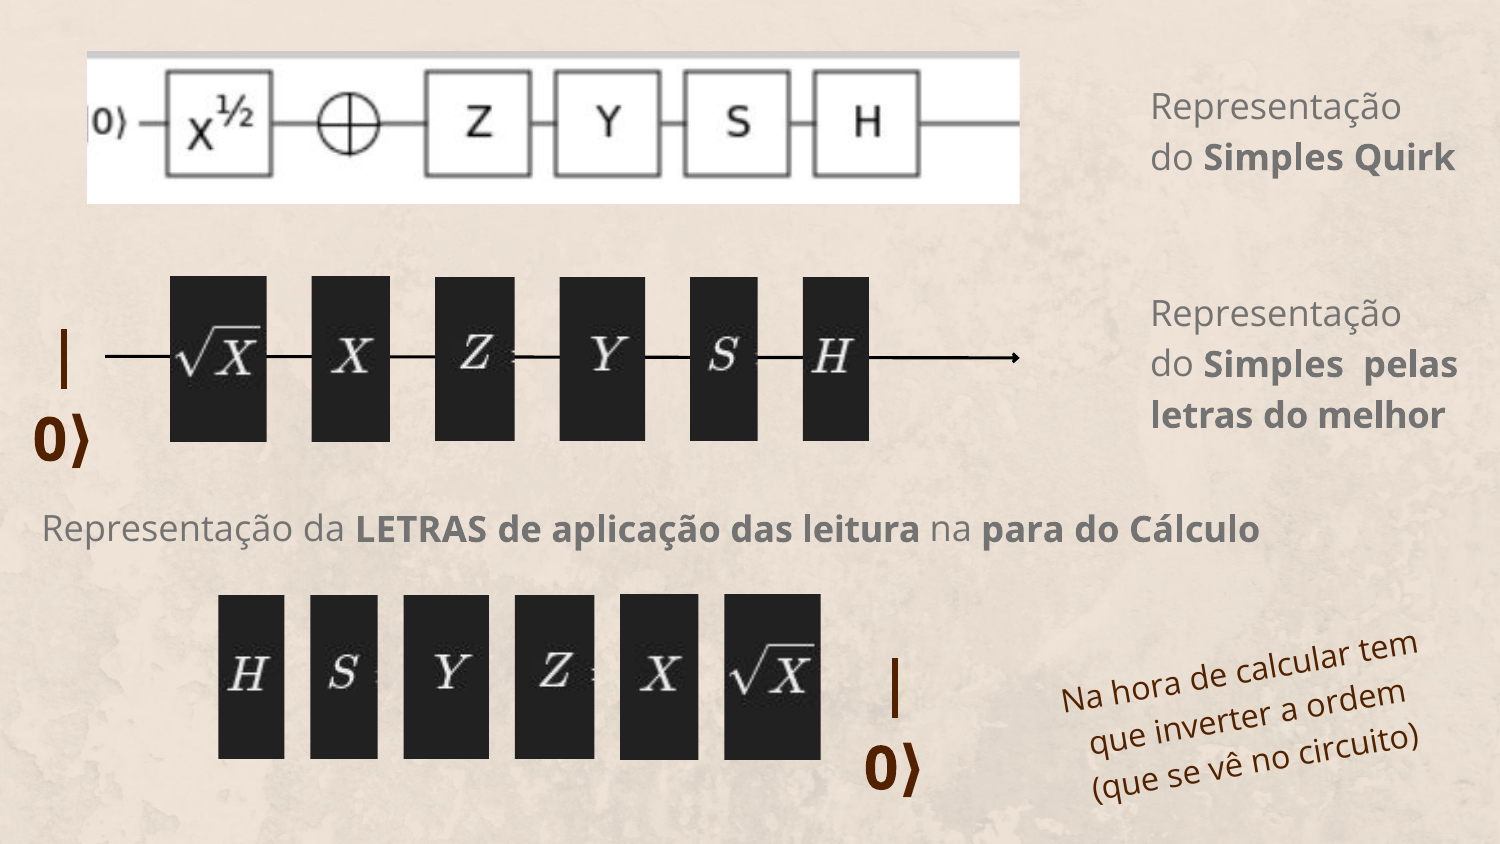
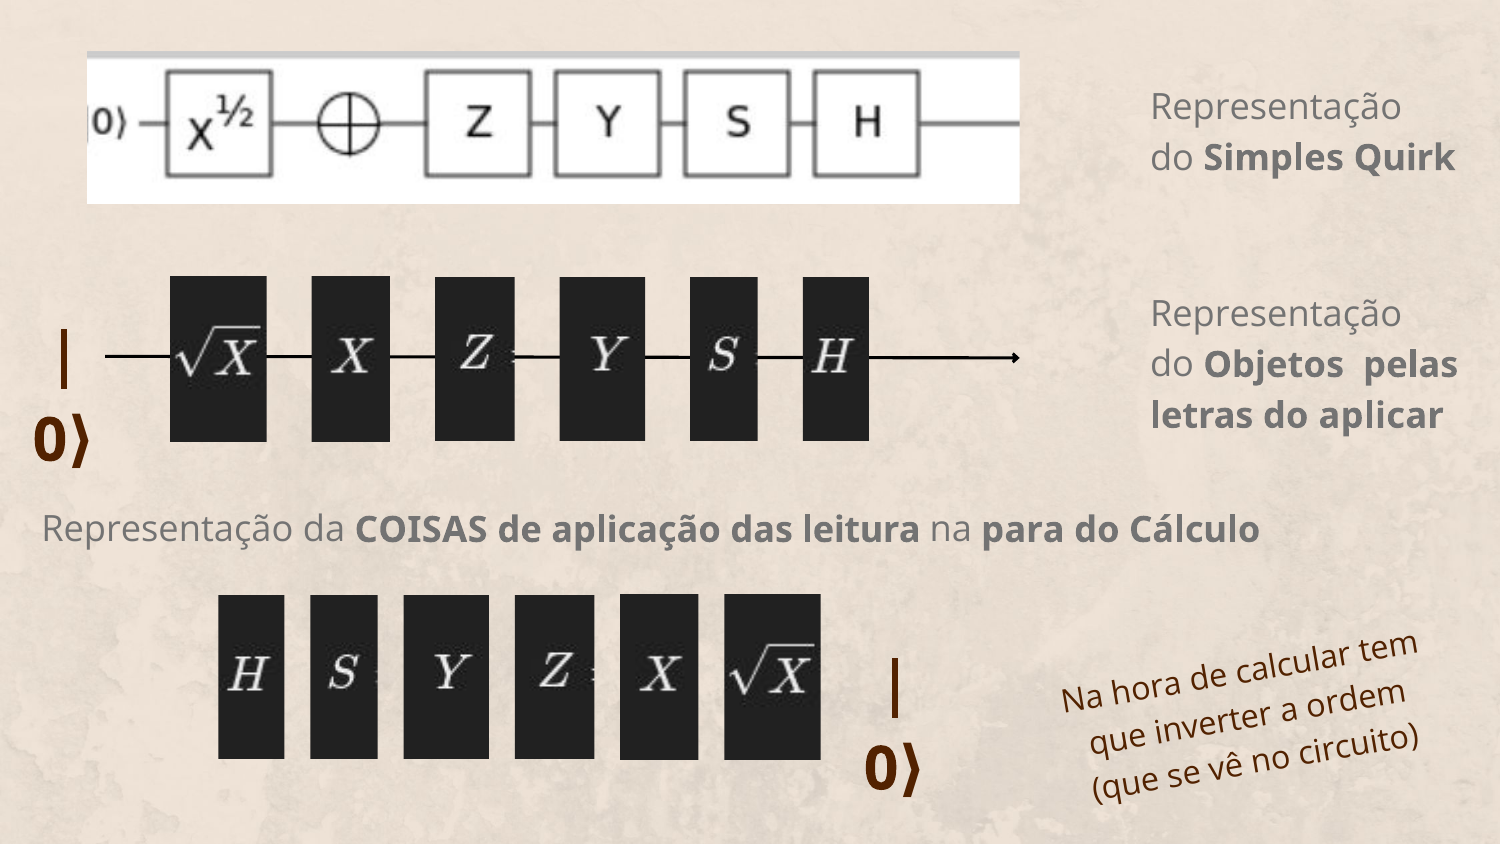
Simples: Simples -> Objetos (1274, 365)
melhor: melhor -> aplicar (1381, 416)
da LETRAS: LETRAS -> COISAS (421, 530)
